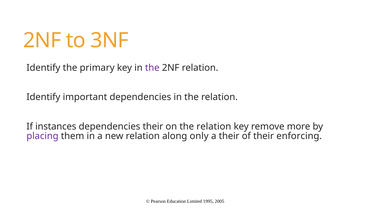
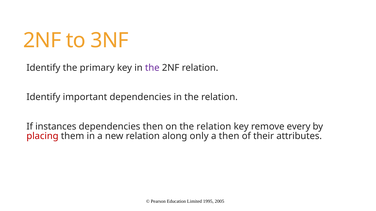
dependencies their: their -> then (153, 127)
more: more -> every (299, 127)
placing colour: purple -> red (42, 136)
a their: their -> then (229, 136)
enforcing: enforcing -> attributes (299, 136)
